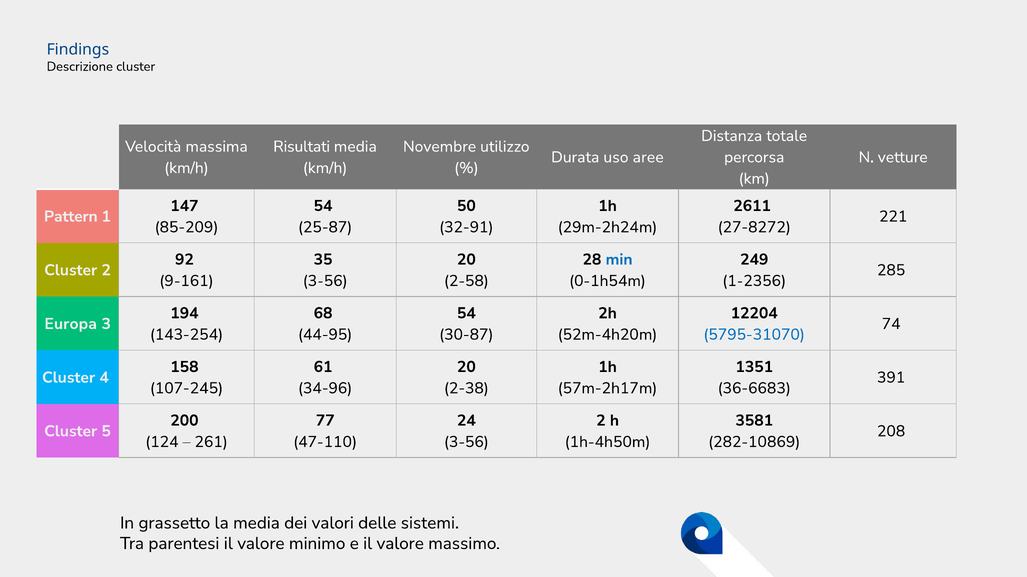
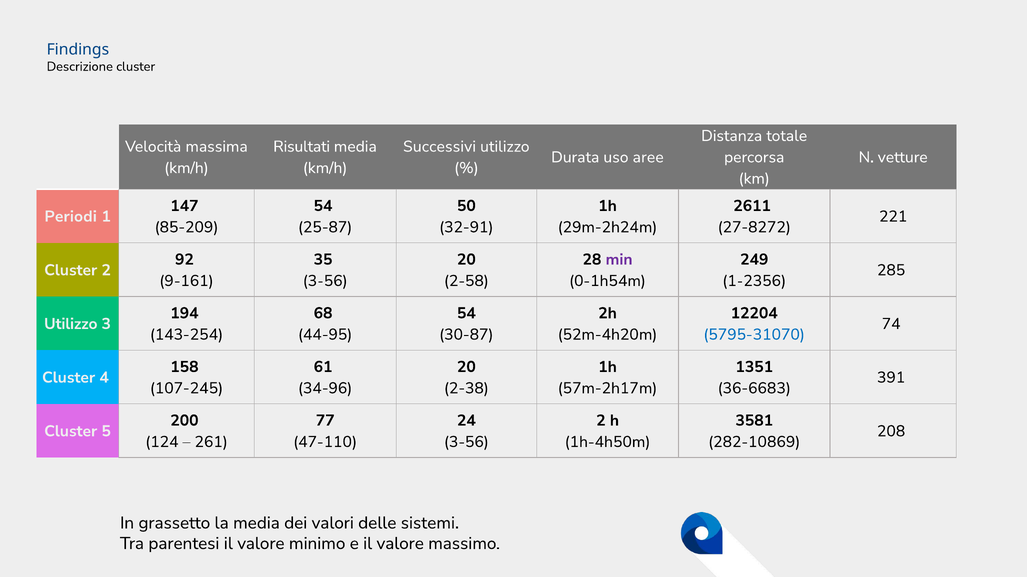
Novembre: Novembre -> Successivi (440, 147)
Pattern: Pattern -> Periodi (71, 217)
min colour: blue -> purple (619, 260)
Europa: Europa -> Utilizzo (71, 324)
